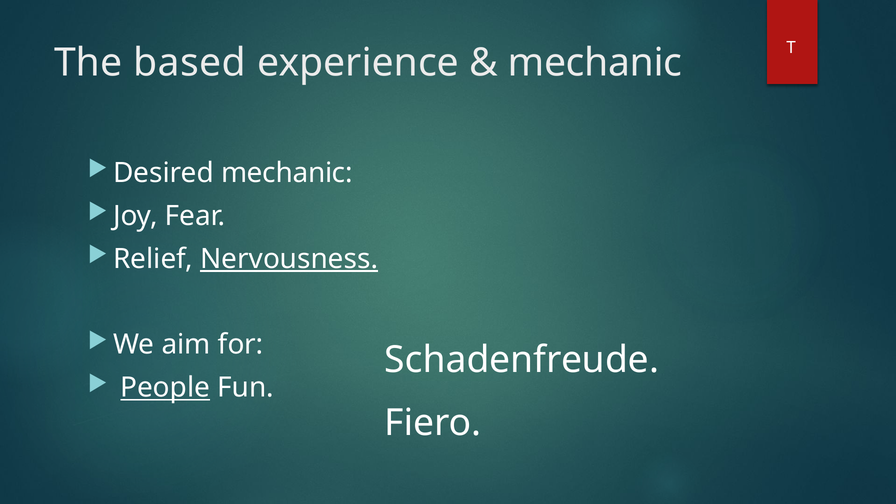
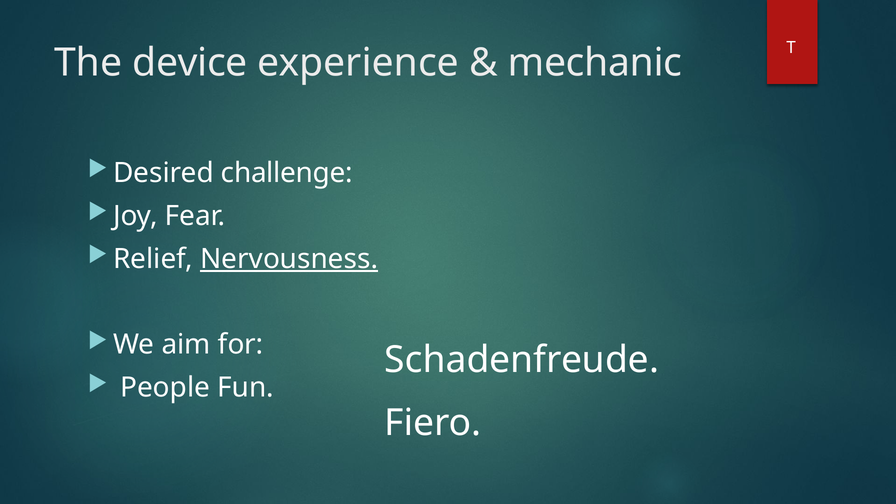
based: based -> device (190, 63)
Desired mechanic: mechanic -> challenge (287, 173)
People underline: present -> none (165, 388)
